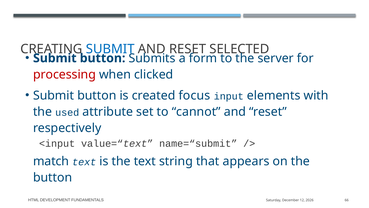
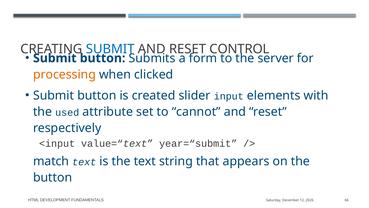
SELECTED: SELECTED -> CONTROL (239, 49)
processing colour: red -> orange (64, 74)
focus: focus -> slider (194, 95)
name=“submit: name=“submit -> year=“submit (198, 143)
